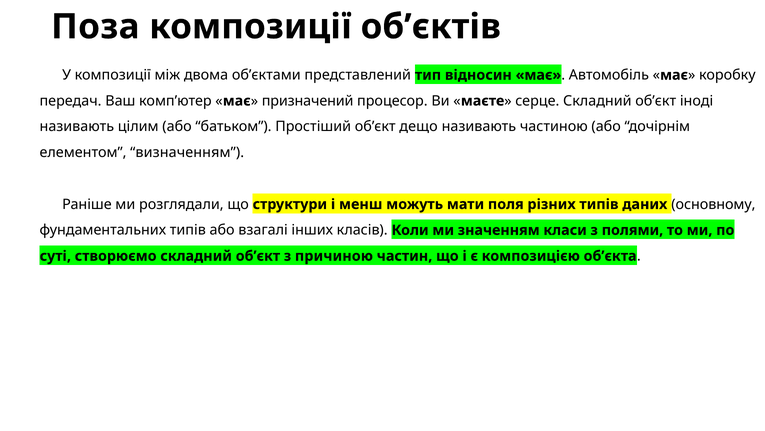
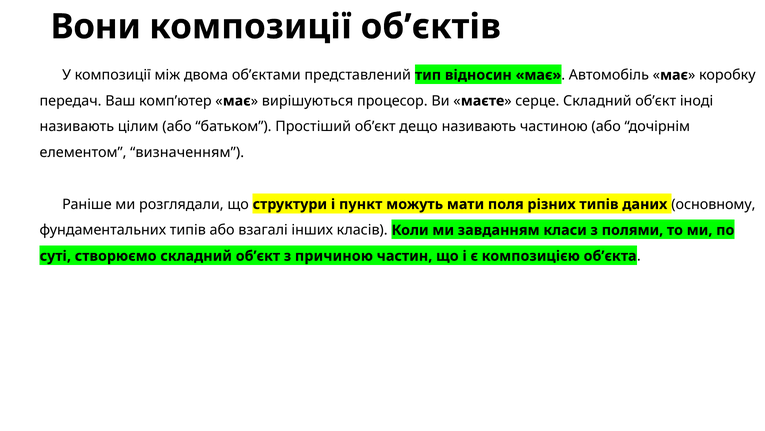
Поза: Поза -> Вони (96, 27)
призначений: призначений -> вирішуються (308, 101)
менш: менш -> пункт (361, 204)
значенням: значенням -> завданням (499, 230)
